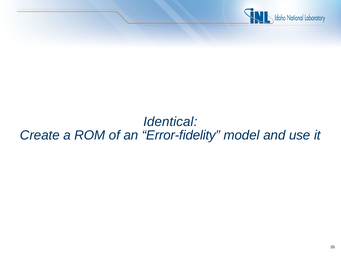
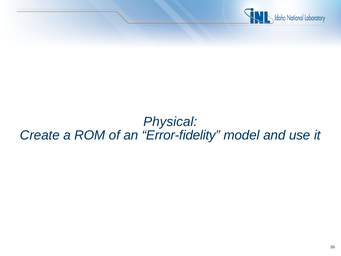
Identical: Identical -> Physical (170, 122)
